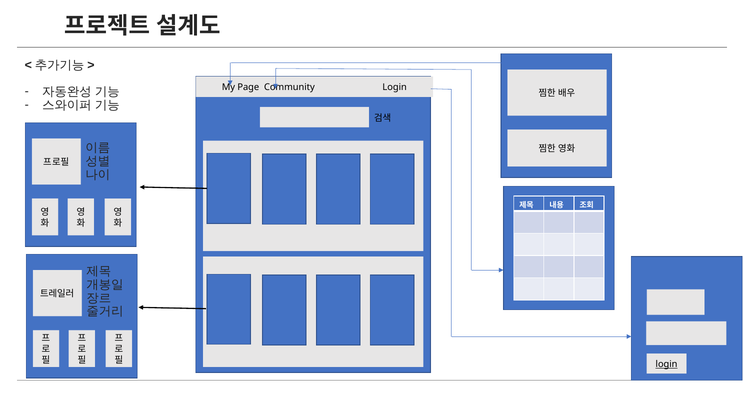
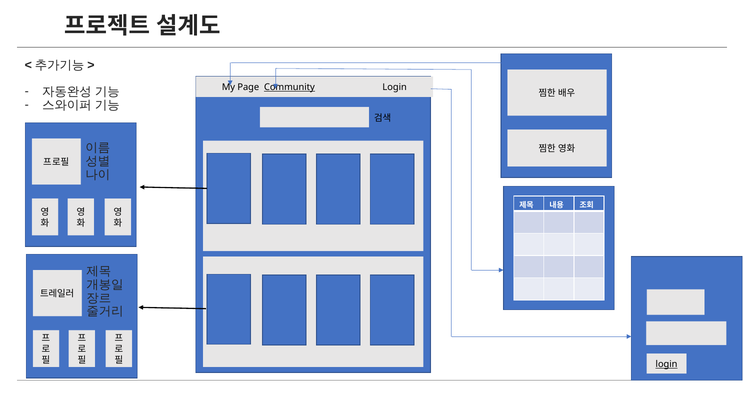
Community underline: none -> present (289, 88)
